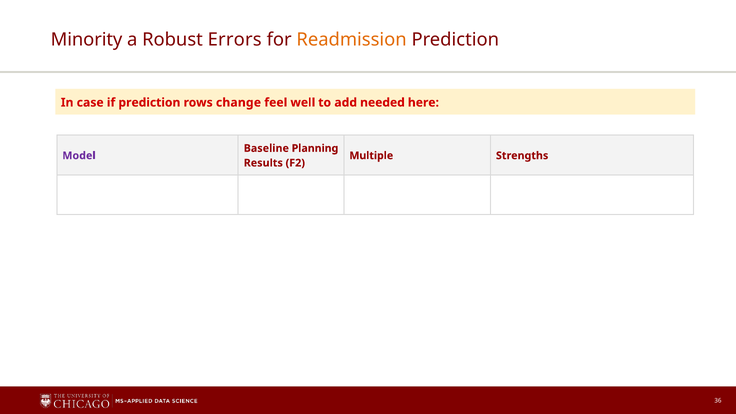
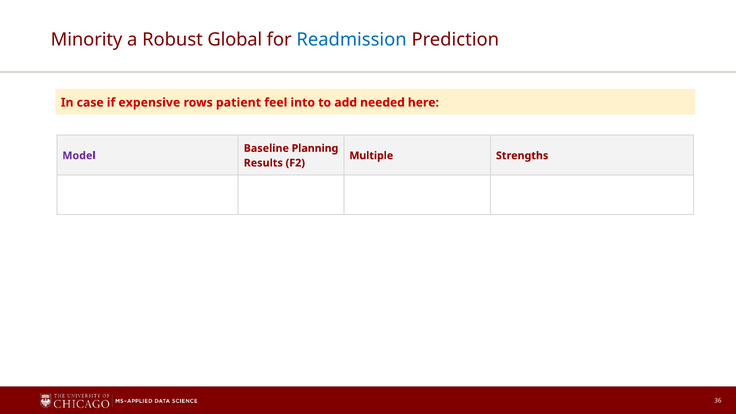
Errors: Errors -> Global (235, 40)
Readmission colour: orange -> blue (352, 40)
if prediction: prediction -> expensive (149, 103)
change: change -> patient (238, 103)
well: well -> into (303, 103)
